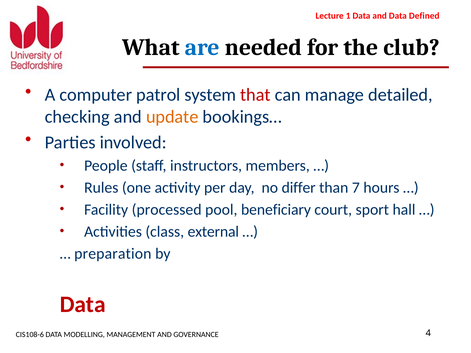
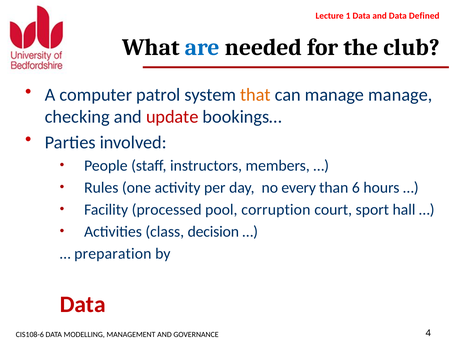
that colour: red -> orange (255, 95)
manage detailed: detailed -> manage (400, 95)
update colour: orange -> red (172, 117)
differ: differ -> every (299, 188)
7: 7 -> 6 (356, 188)
beneficiary: beneficiary -> corruption (276, 210)
external: external -> decision (213, 232)
